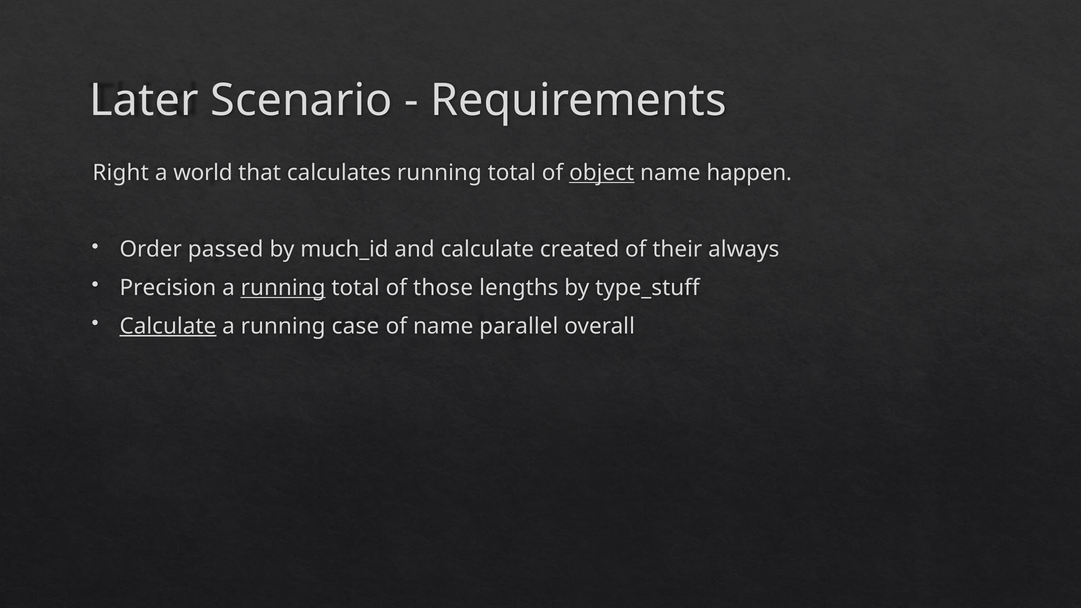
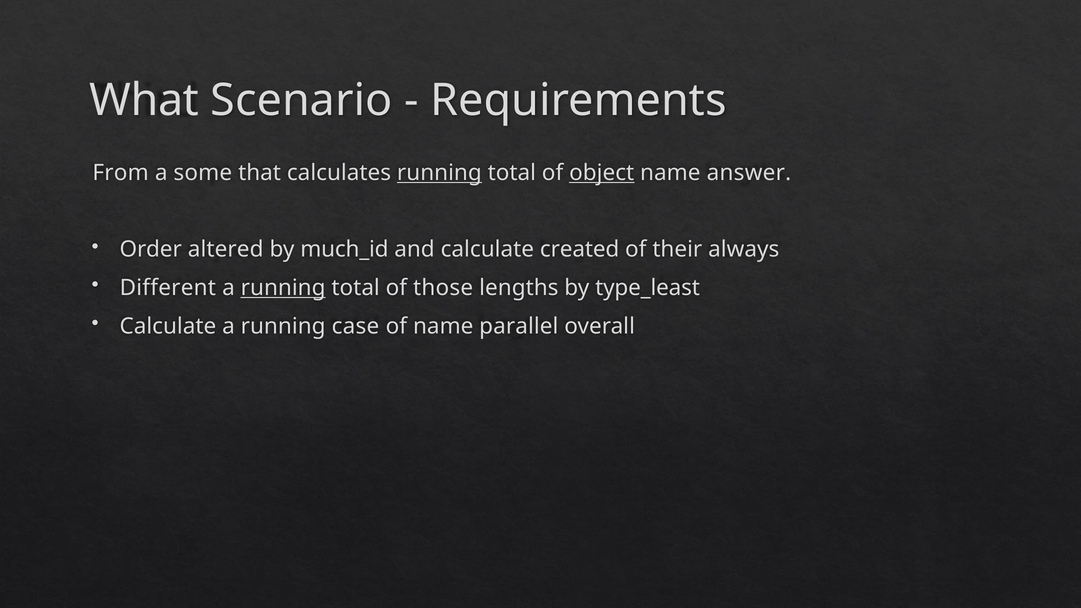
Later: Later -> What (144, 100)
Right: Right -> From (121, 173)
world: world -> some (203, 173)
running underline: none -> present (439, 173)
happen: happen -> answer (749, 173)
passed: passed -> altered (226, 249)
Precision: Precision -> Different (168, 288)
type_stuff: type_stuff -> type_least (648, 288)
Calculate underline: present -> none (168, 326)
